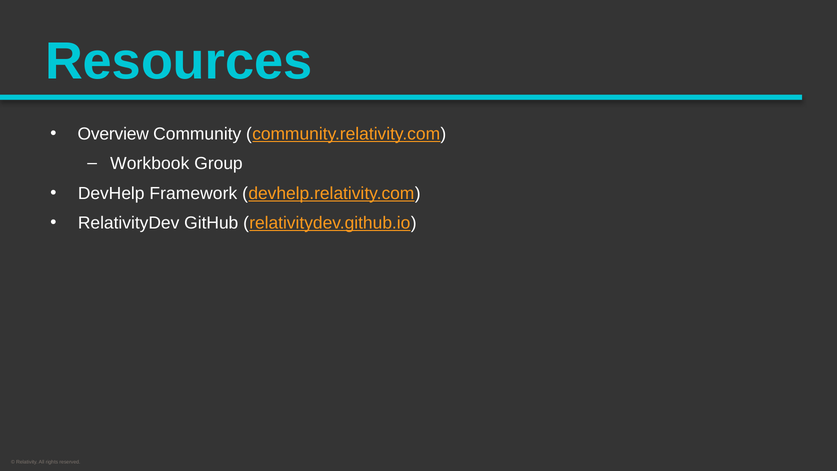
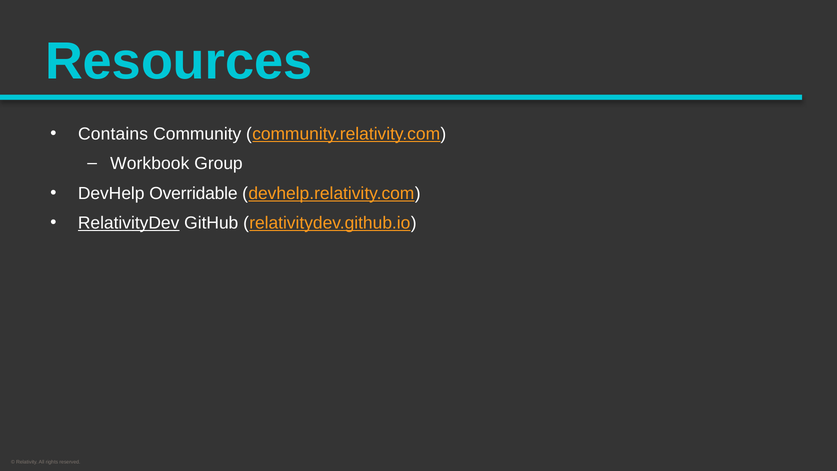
Overview: Overview -> Contains (113, 134)
Framework: Framework -> Overridable (193, 193)
RelativityDev underline: none -> present (129, 223)
